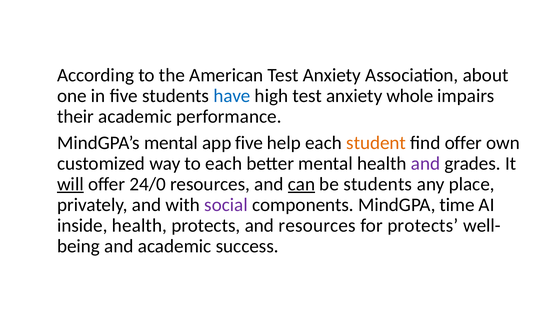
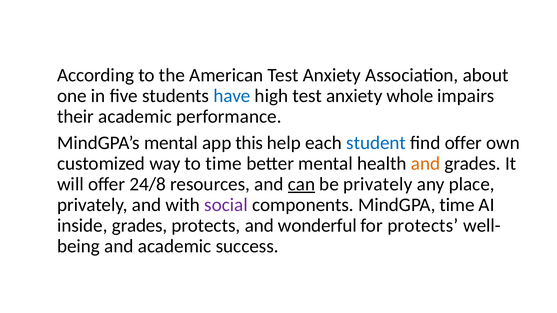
app five: five -> this (249, 143)
student colour: orange -> blue (376, 143)
to each: each -> time (224, 164)
and colour: purple -> orange (426, 164)
will underline: present -> none (70, 184)
24/0: 24/0 -> 24/8 (148, 184)
be students: students -> privately (378, 184)
inside health: health -> grades (140, 226)
and resources: resources -> wonderful (317, 226)
